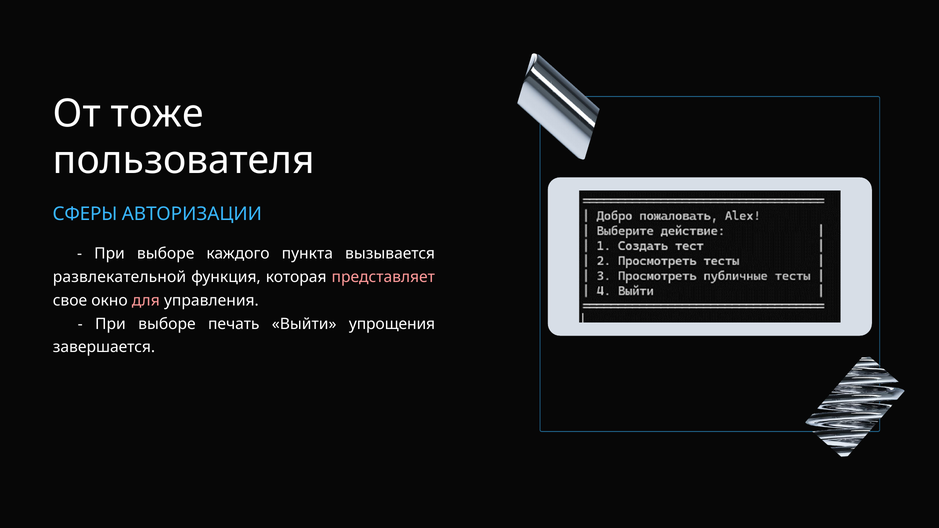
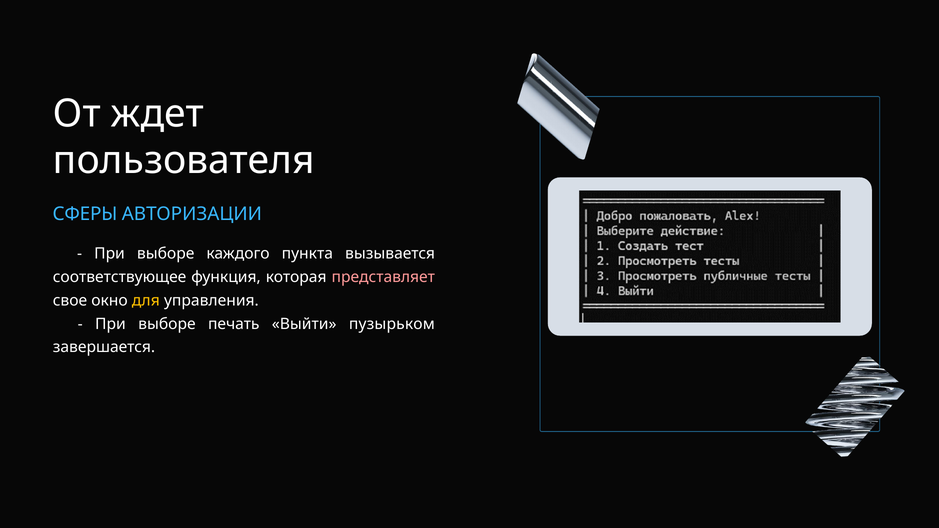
тоже: тоже -> ждет (157, 114)
развлекательной: развлекательной -> соответствующее (120, 277)
для colour: pink -> yellow (146, 301)
упрощения: упрощения -> пузырьком (392, 324)
